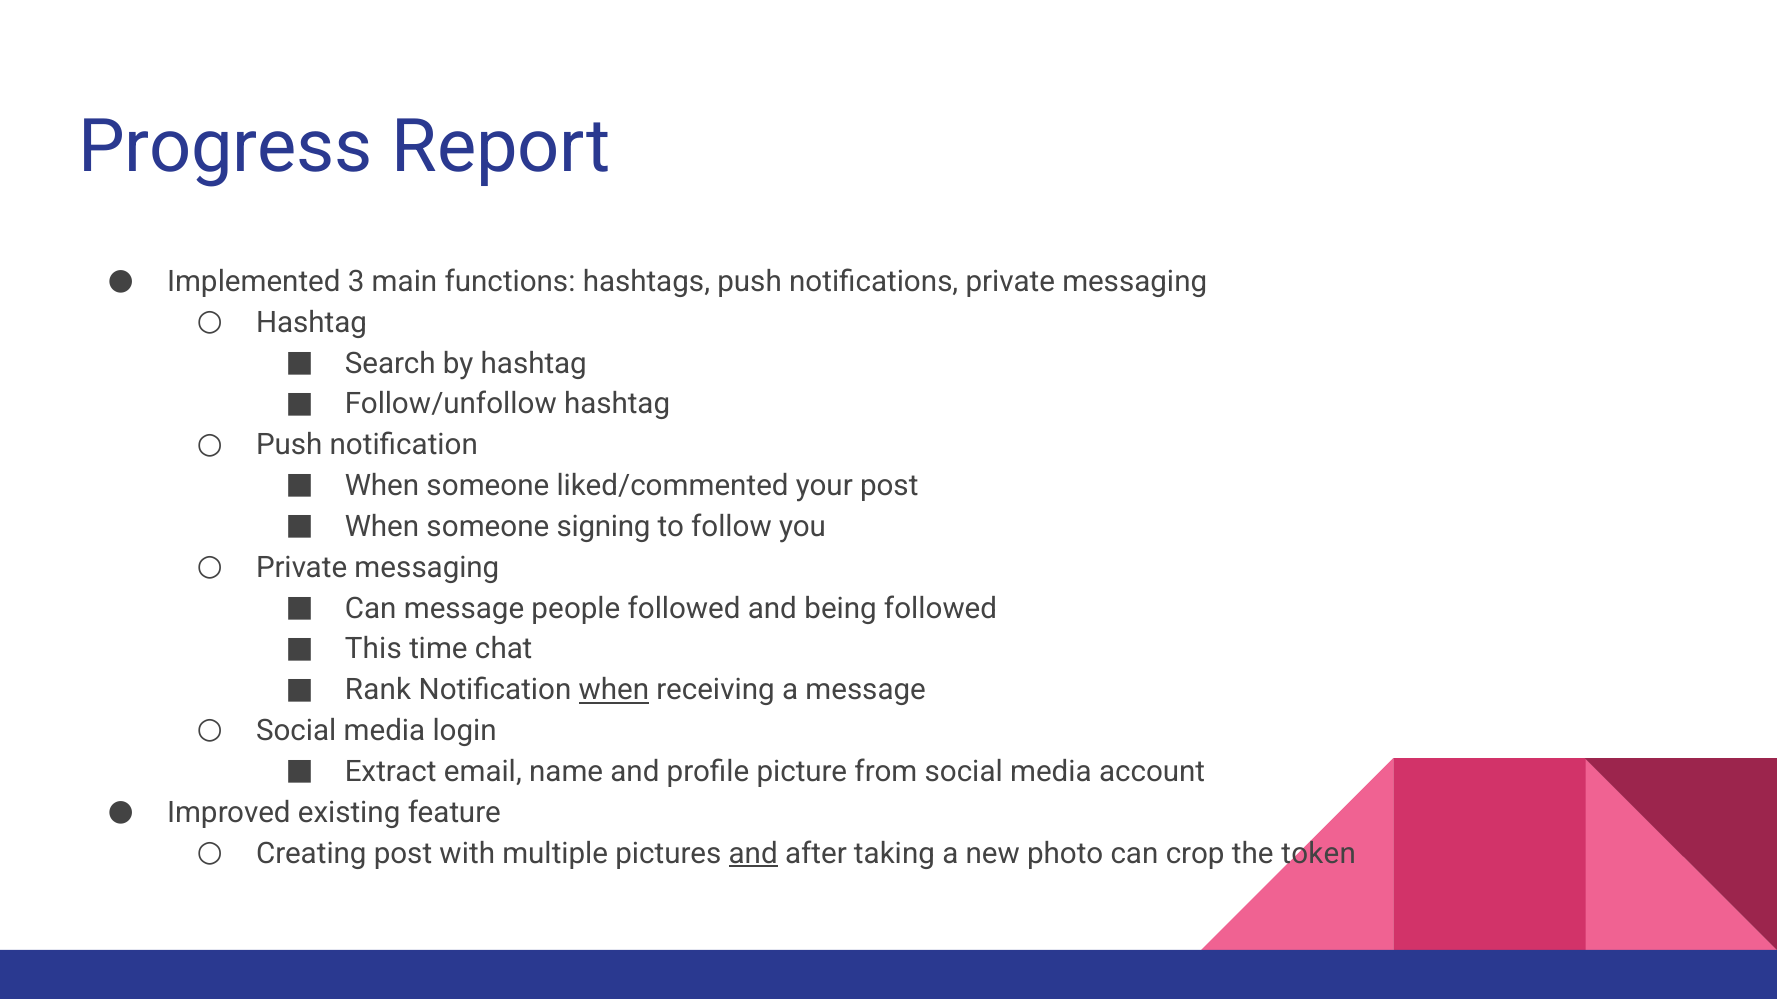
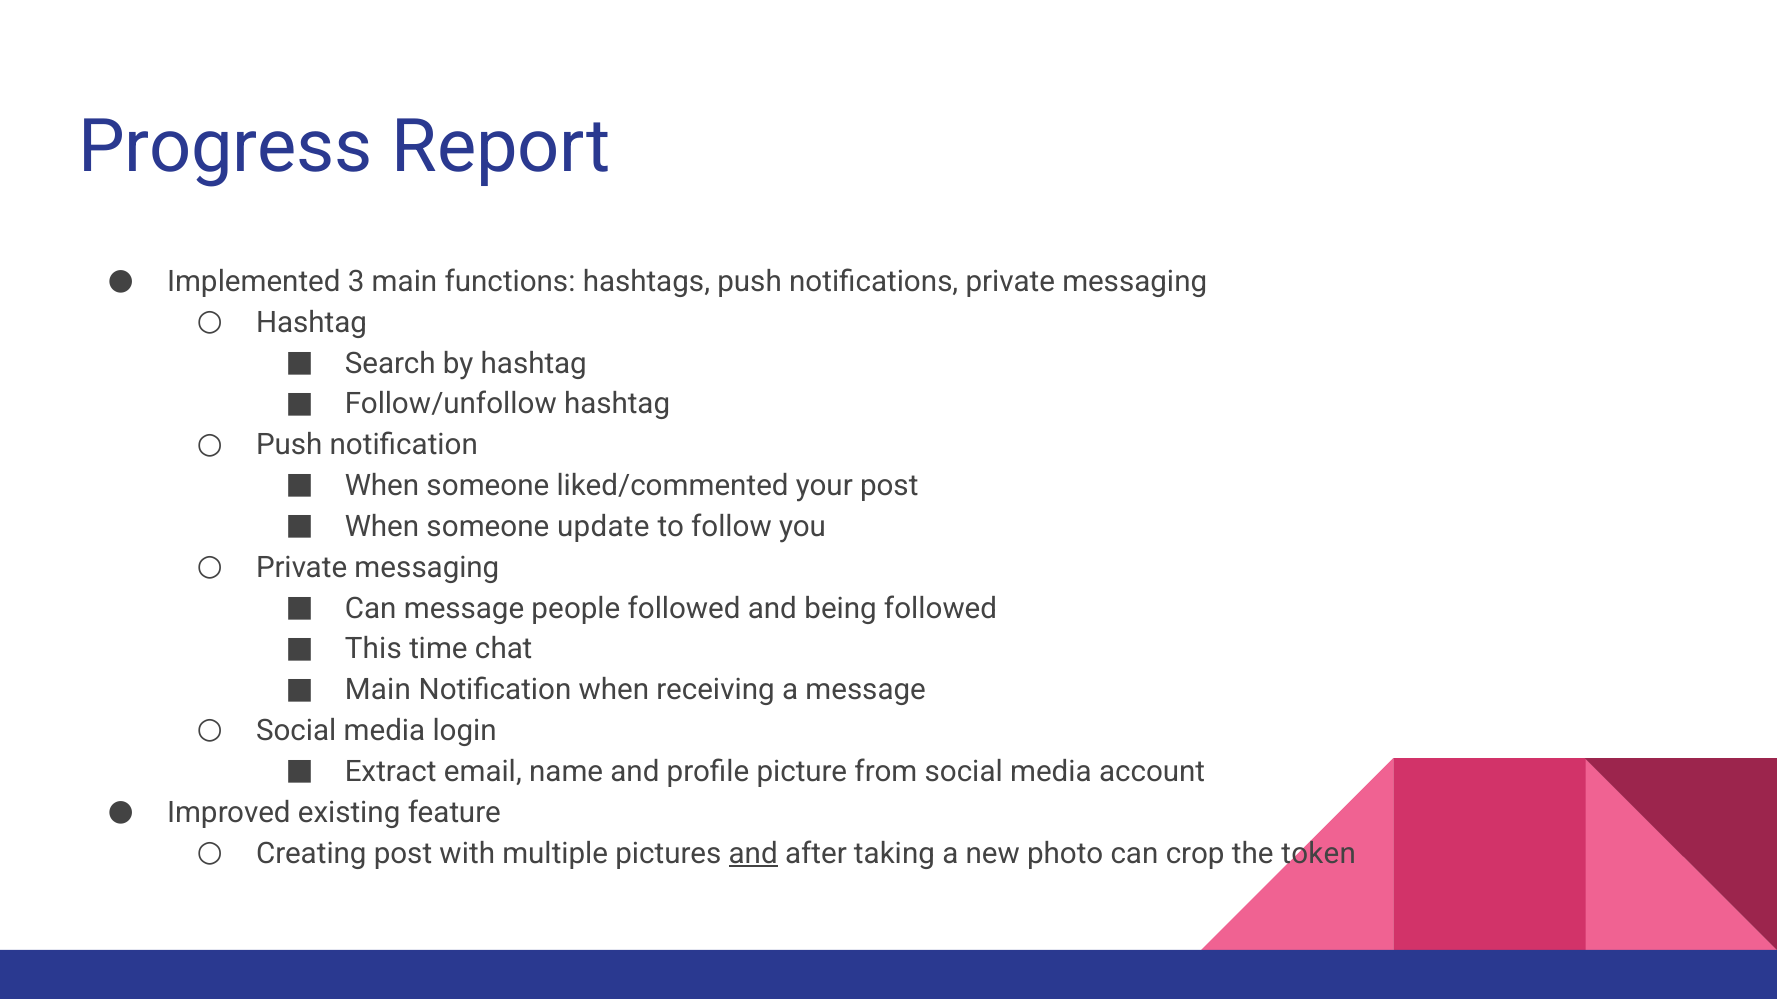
signing: signing -> update (603, 527)
Rank: Rank -> Main (378, 690)
when underline: present -> none (614, 690)
